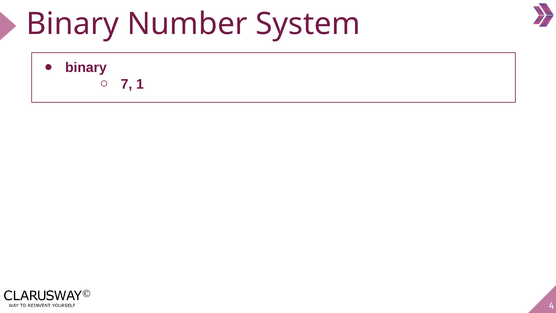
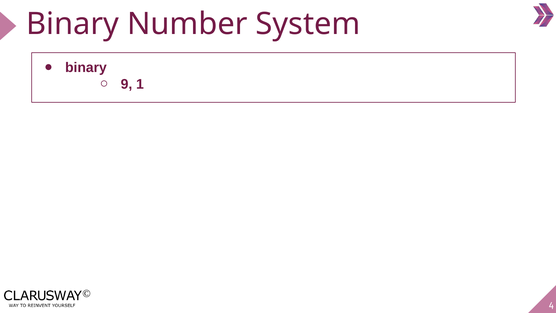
7: 7 -> 9 (127, 84)
